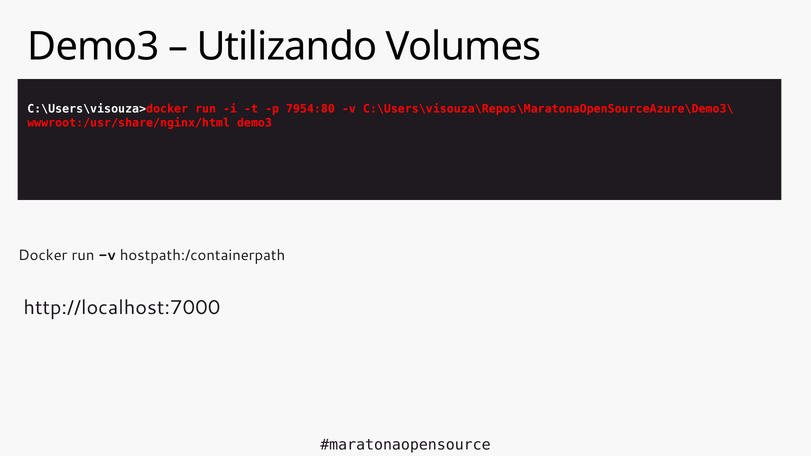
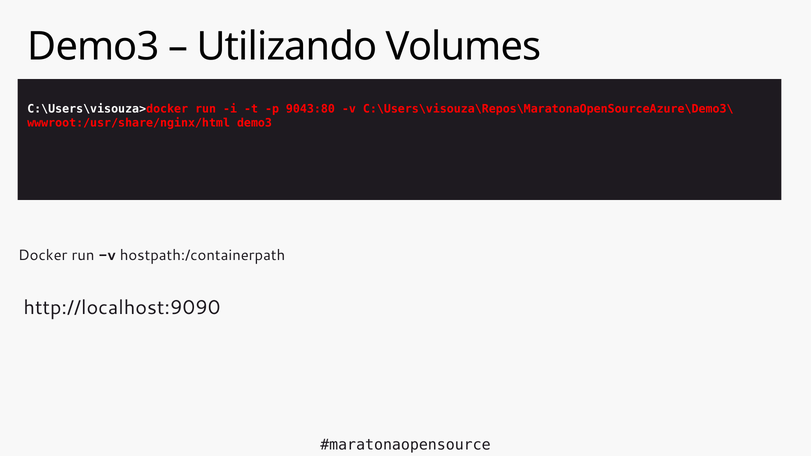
7954:80: 7954:80 -> 9043:80 (310, 109)
http://localhost:7000: http://localhost:7000 -> http://localhost:9090 (122, 308)
